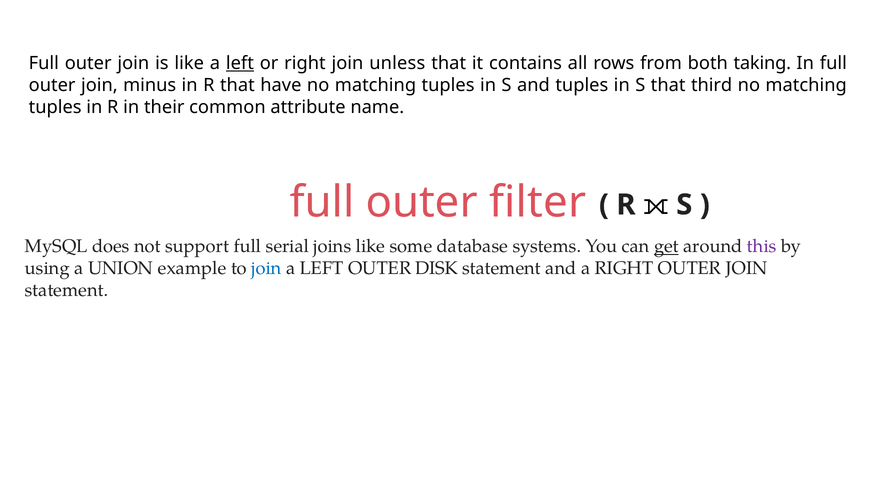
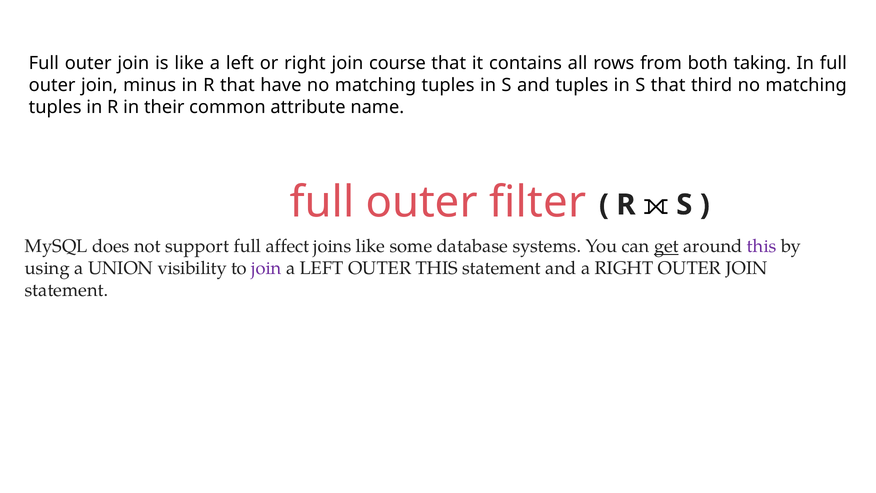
left underline: present -> none (240, 63)
unless: unless -> course (397, 63)
serial: serial -> affect (287, 246)
example: example -> visibility (192, 268)
join colour: blue -> purple (267, 268)
OUTER DISK: DISK -> THIS (437, 268)
